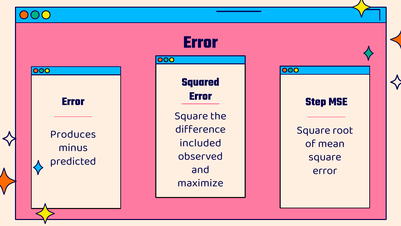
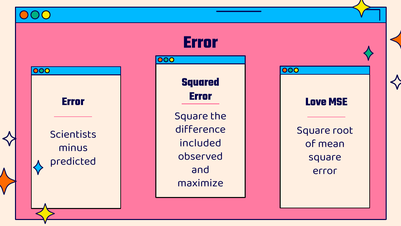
Step: Step -> Love (316, 101)
Produces: Produces -> Scientists (73, 134)
